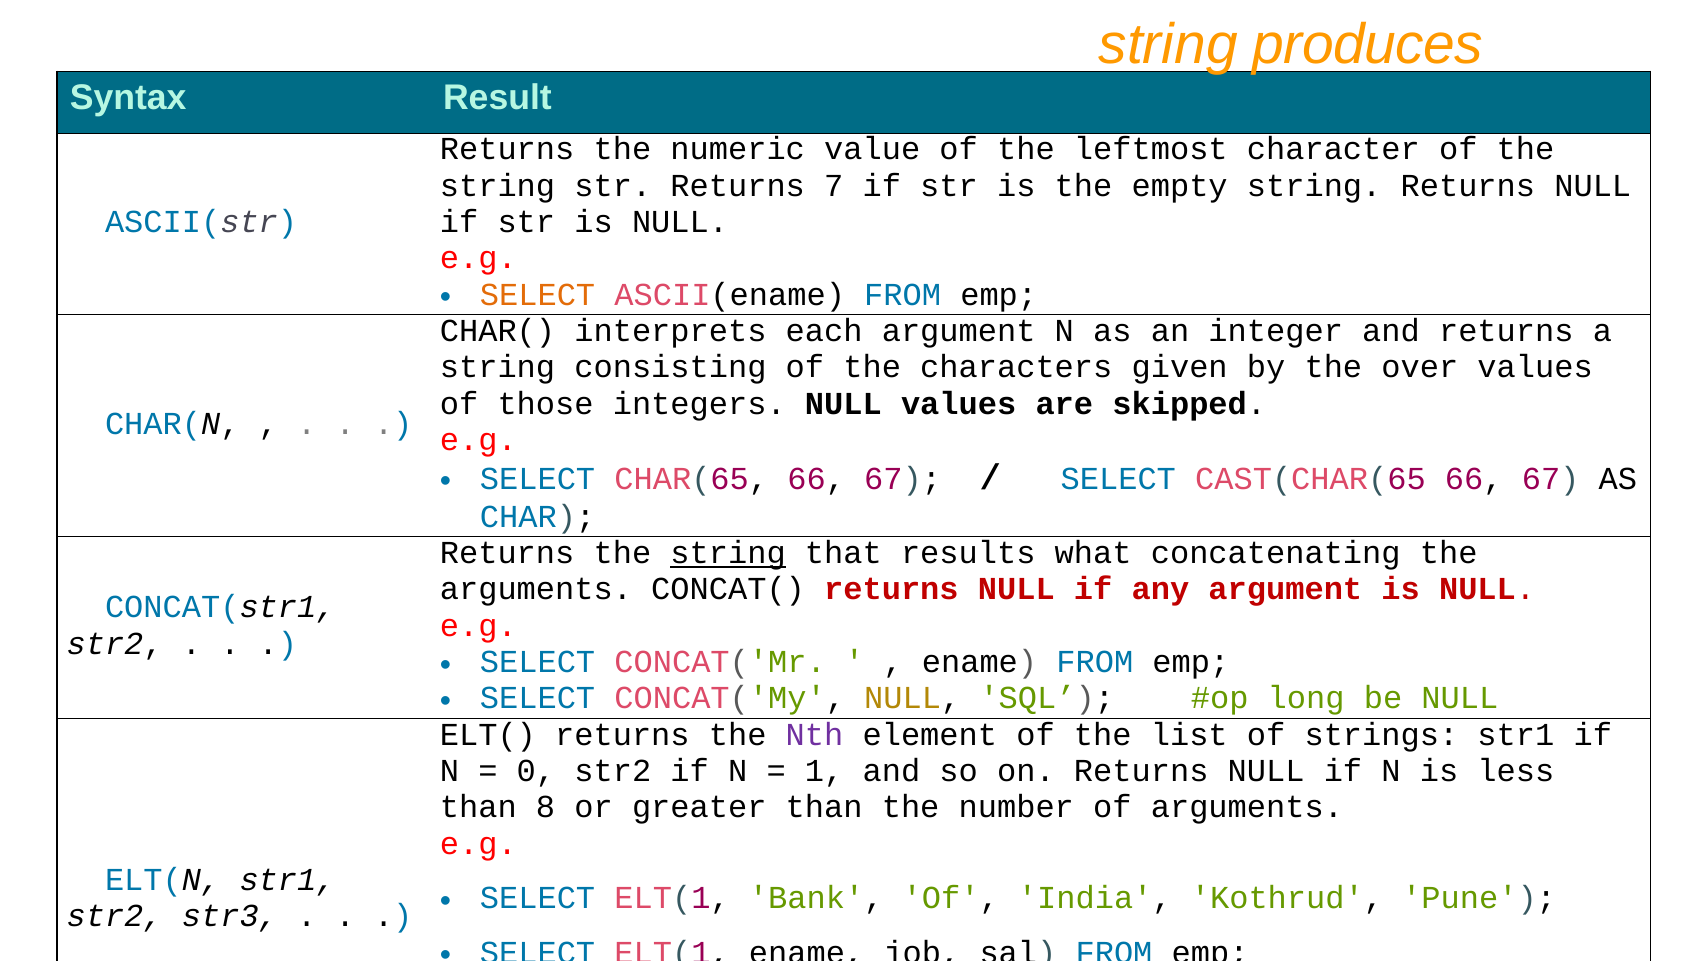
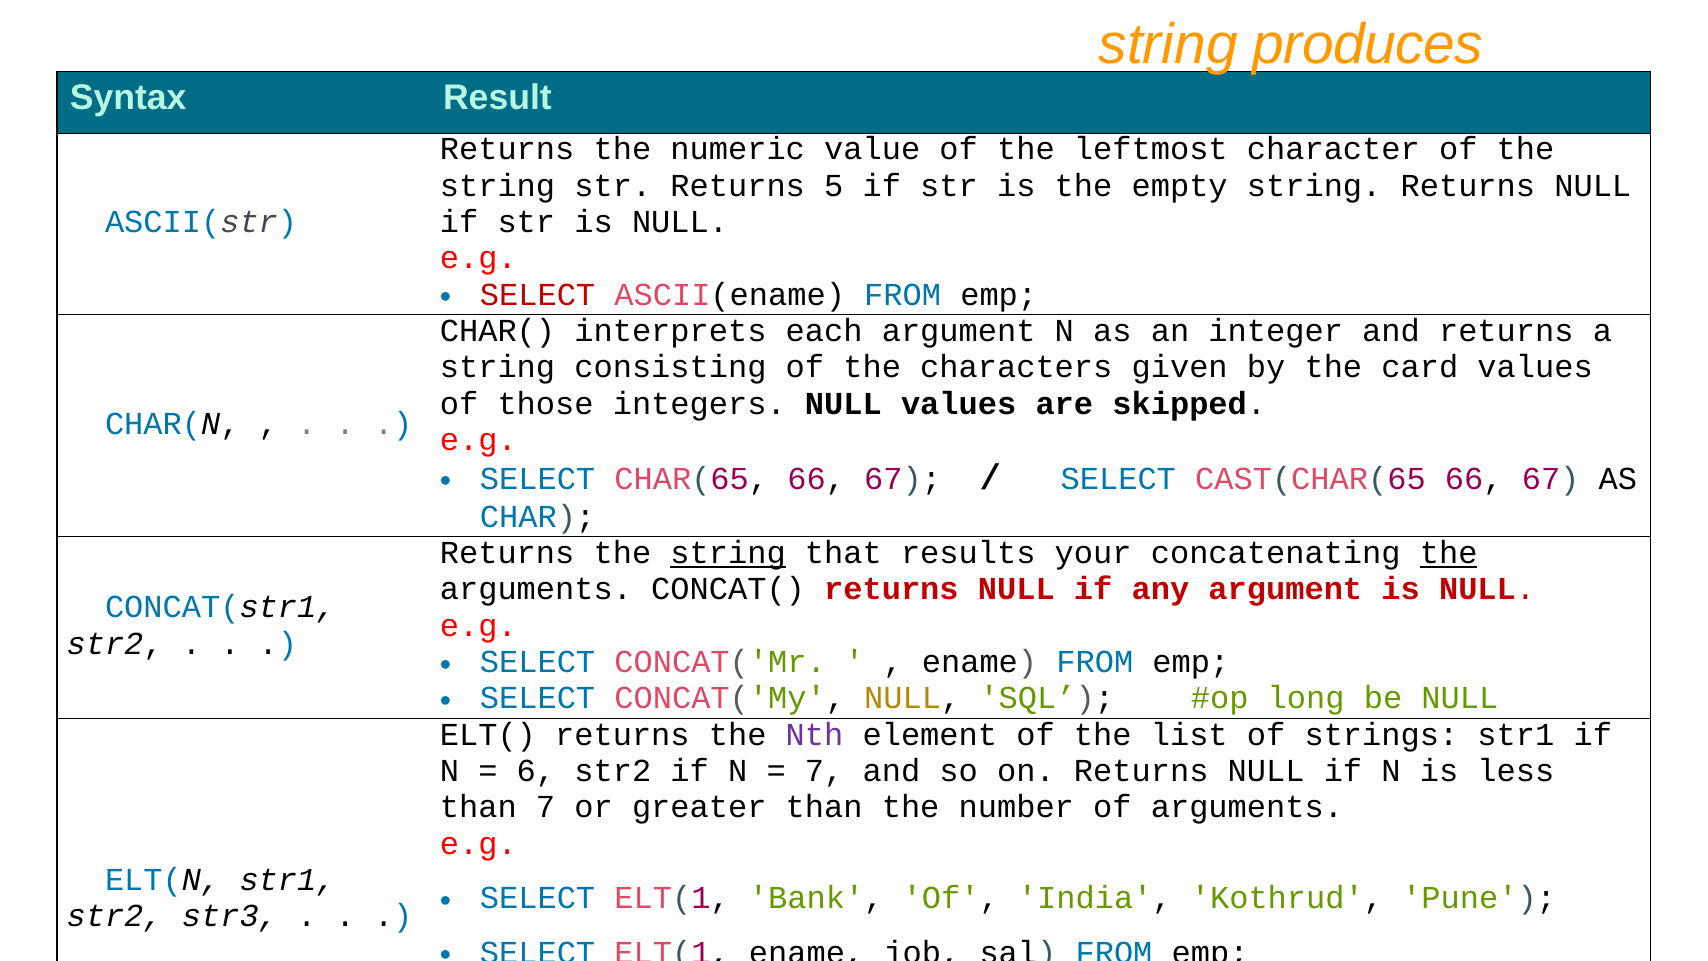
7: 7 -> 5 (834, 186)
SELECT colour: orange -> red (538, 294)
over: over -> card (1420, 367)
what: what -> your (1093, 553)
the underline: none -> present (1449, 553)
0: 0 -> 6 (536, 771)
1: 1 -> 7 (824, 771)
than 8: 8 -> 7 (546, 807)
